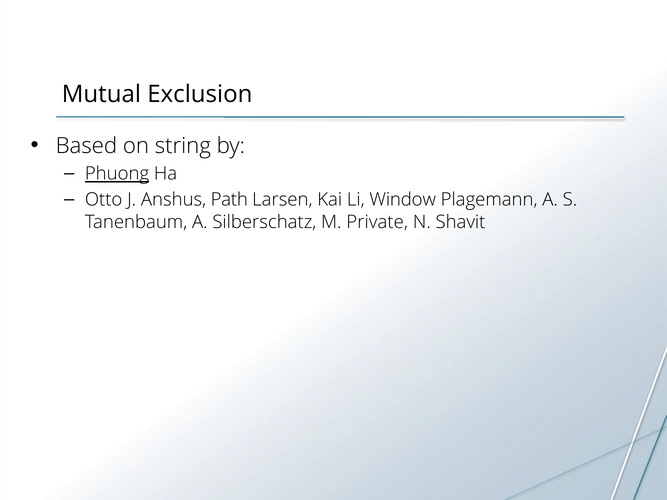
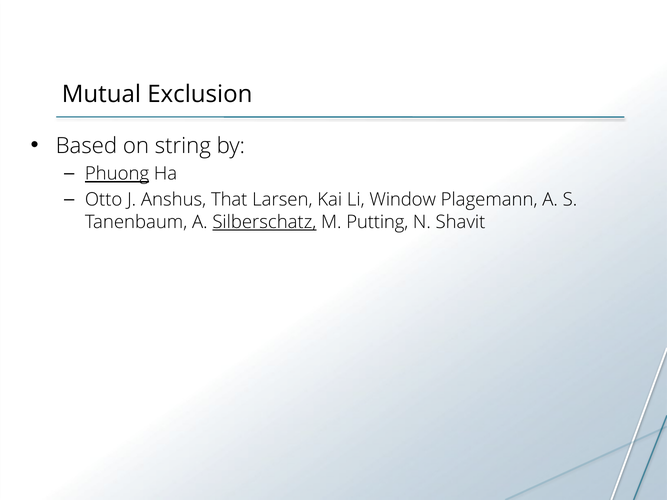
Path: Path -> That (229, 200)
Silberschatz underline: none -> present (264, 222)
Private: Private -> Putting (377, 222)
